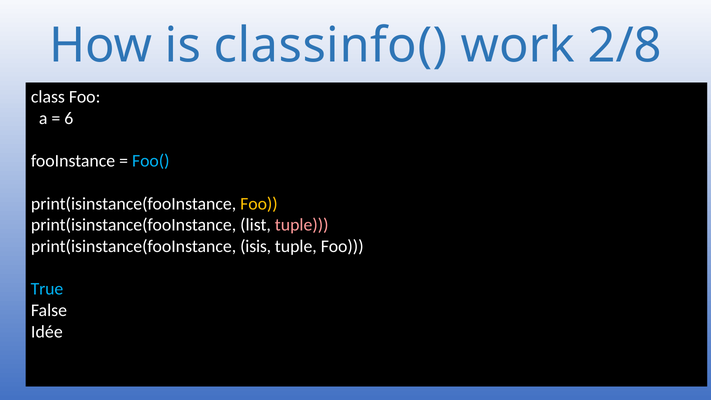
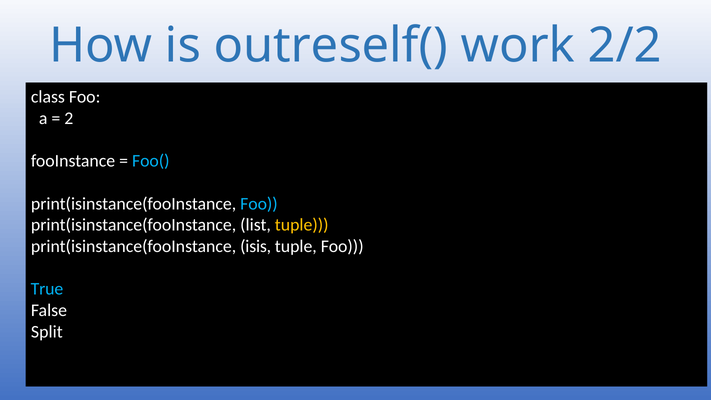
classinfo(: classinfo( -> outreself( (331, 46)
2/8: 2/8 -> 2/2 (625, 46)
6: 6 -> 2 (69, 118)
Foo colour: yellow -> light blue (259, 204)
tuple colour: pink -> yellow (302, 225)
Idée: Idée -> Split (47, 332)
